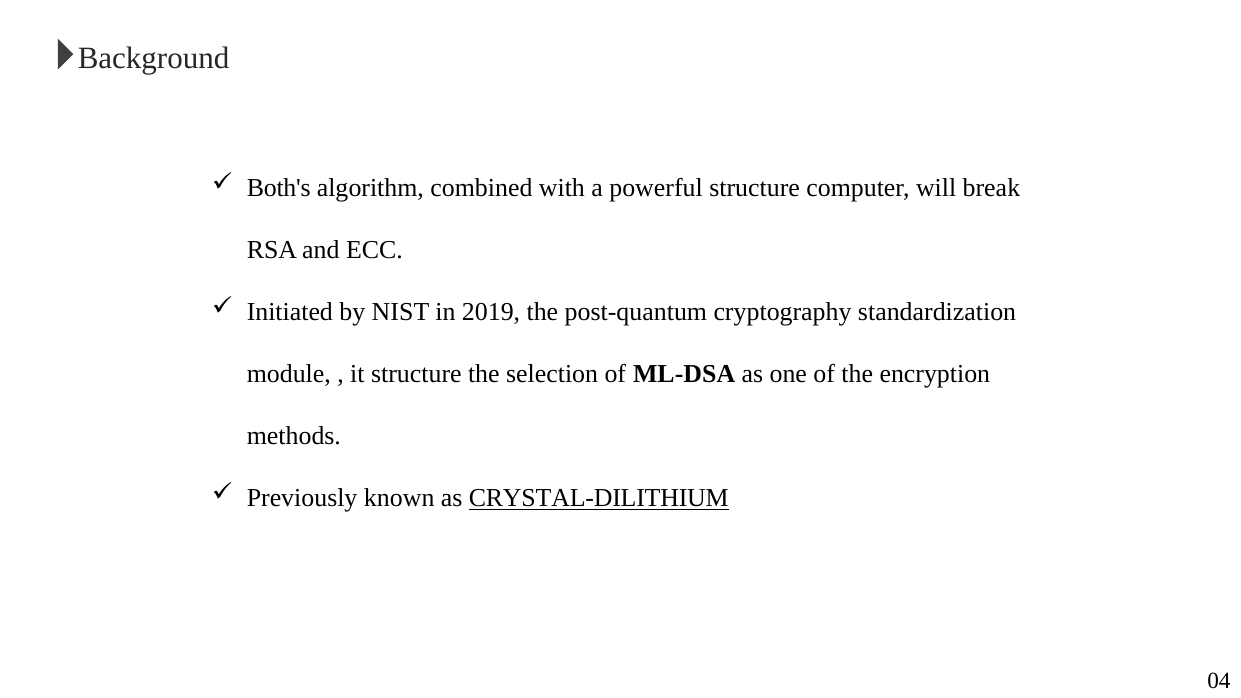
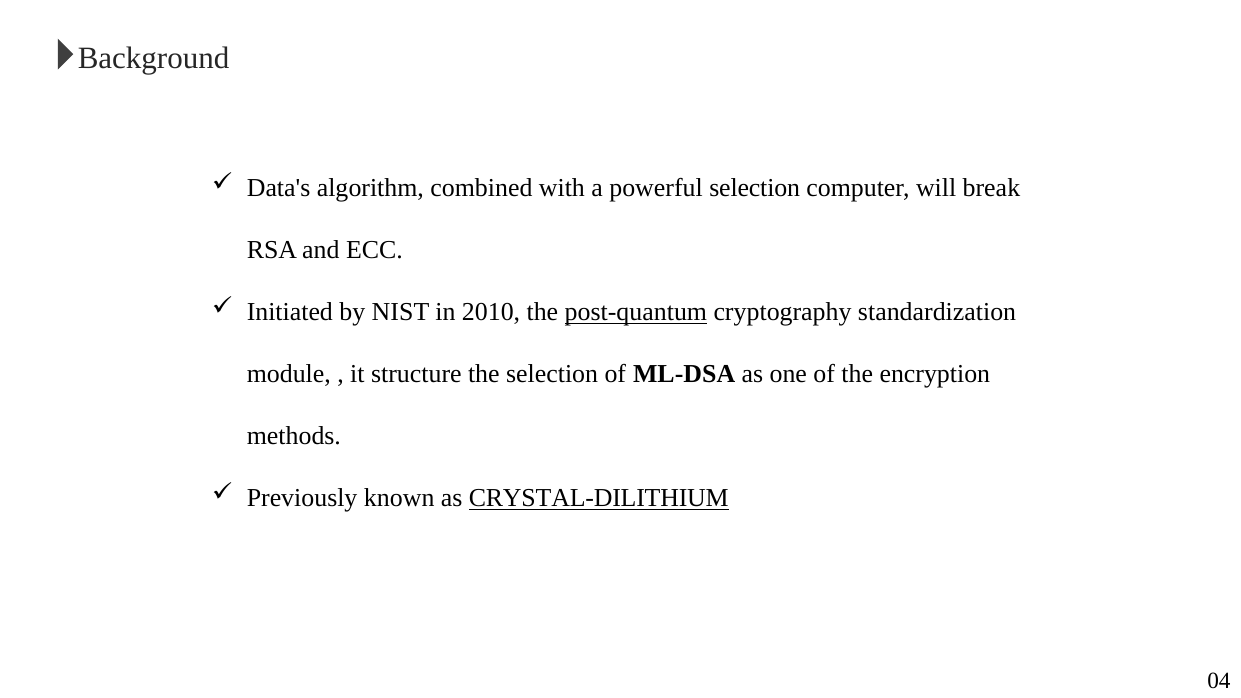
Both's: Both's -> Data's (279, 188)
powerful structure: structure -> selection (755, 188)
2019: 2019 -> 2010 (491, 312)
post-quantum underline: none -> present (636, 312)
